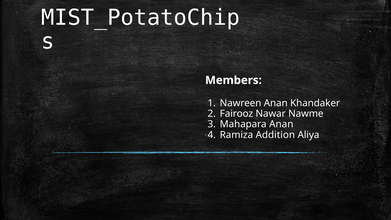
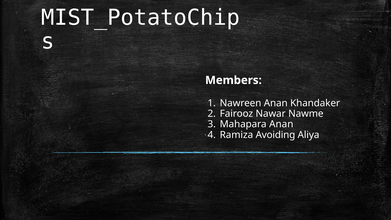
Addition: Addition -> Avoiding (275, 135)
